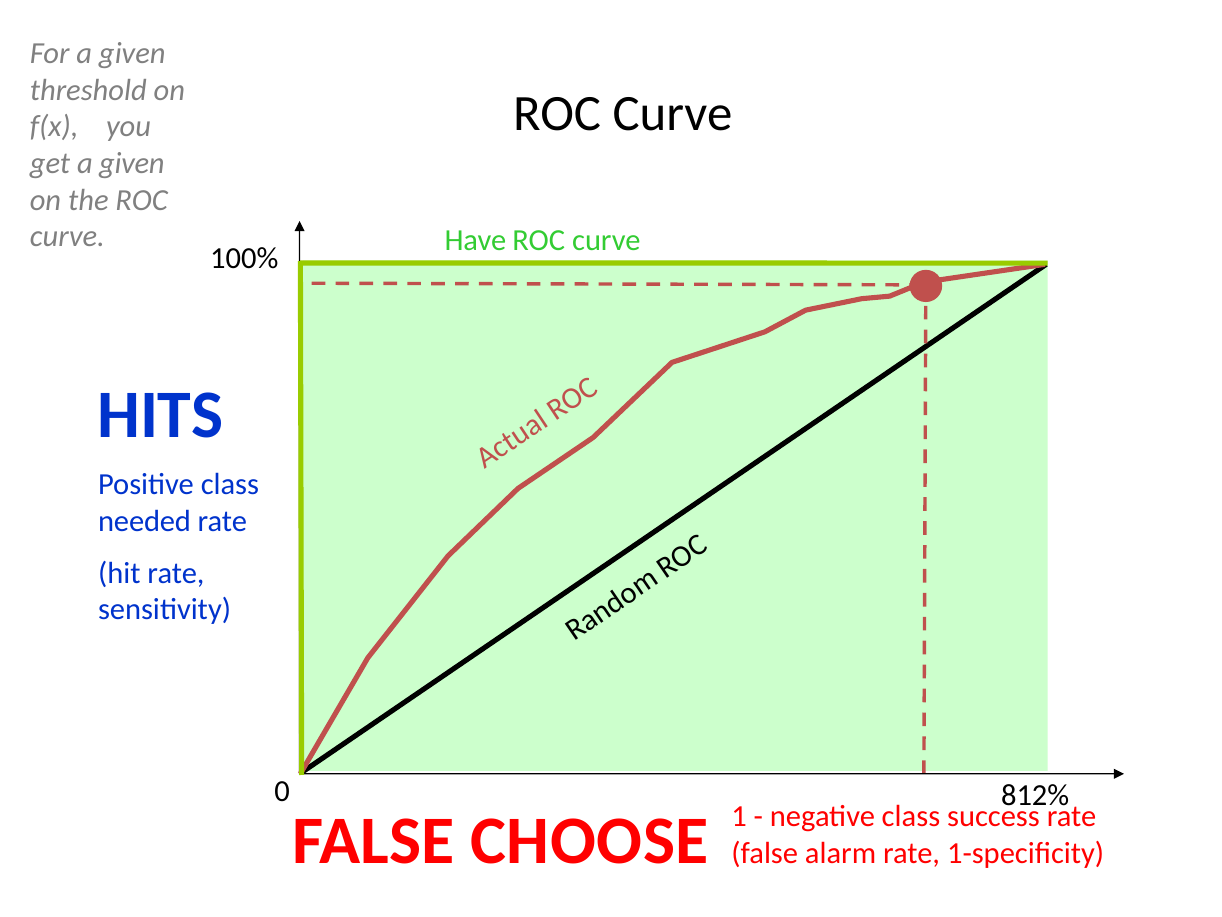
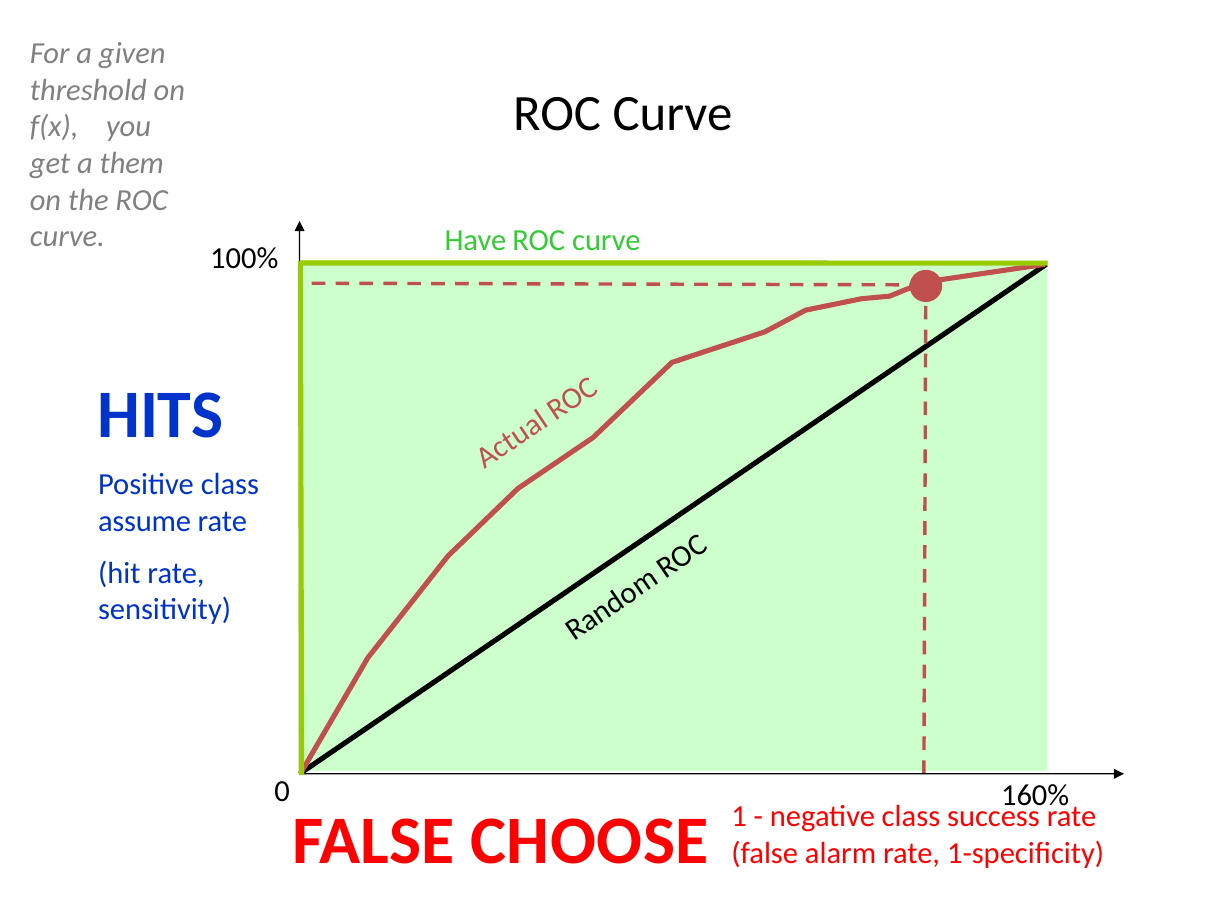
get a given: given -> them (132, 163)
needed: needed -> assume (145, 521)
812%: 812% -> 160% (1035, 795)
